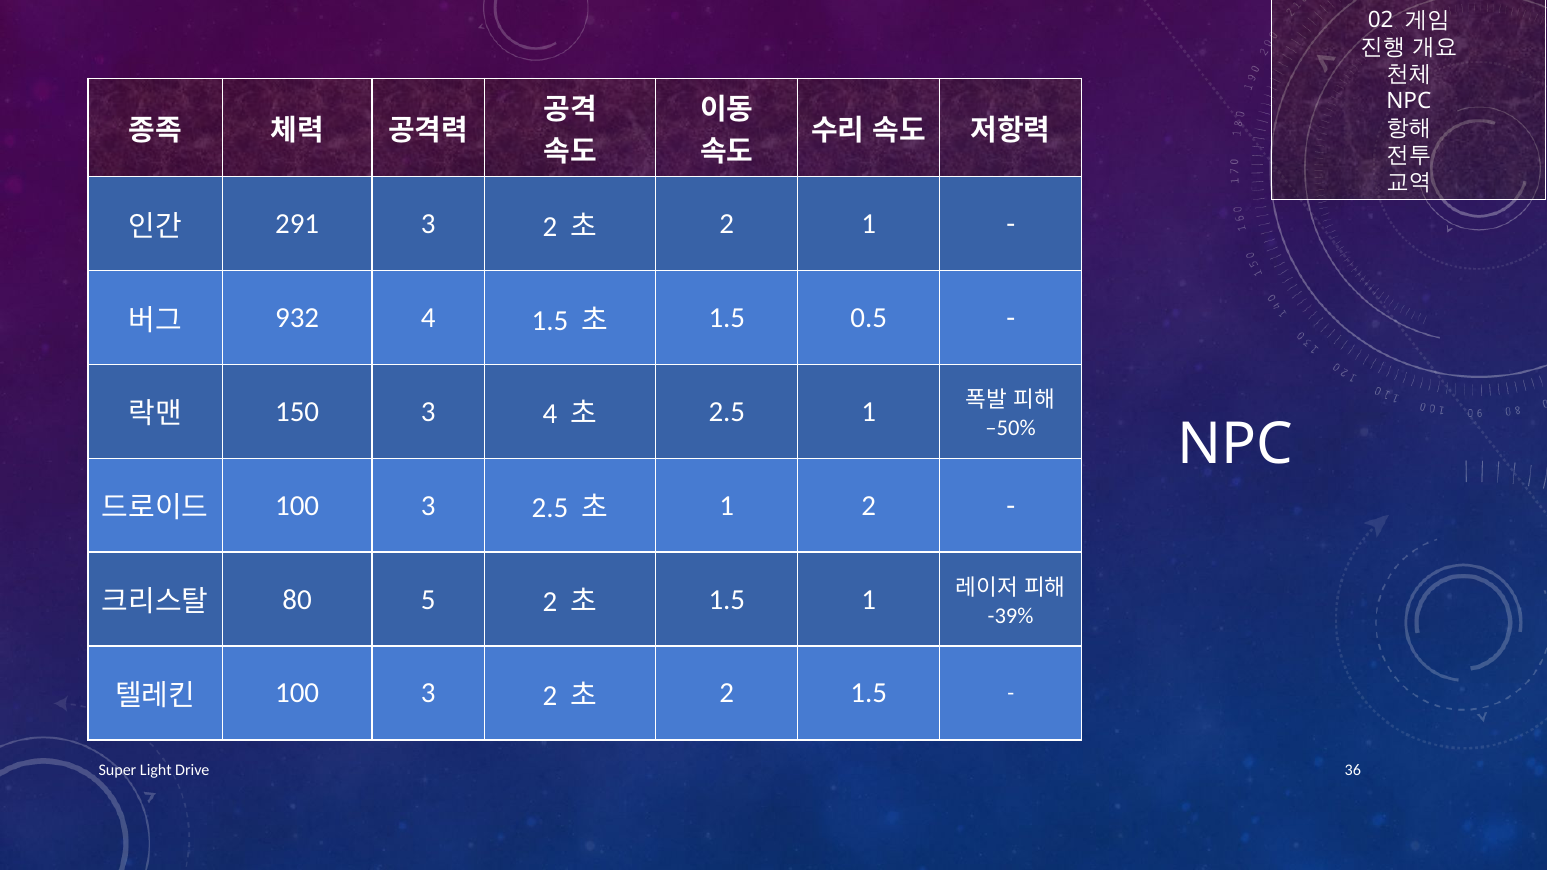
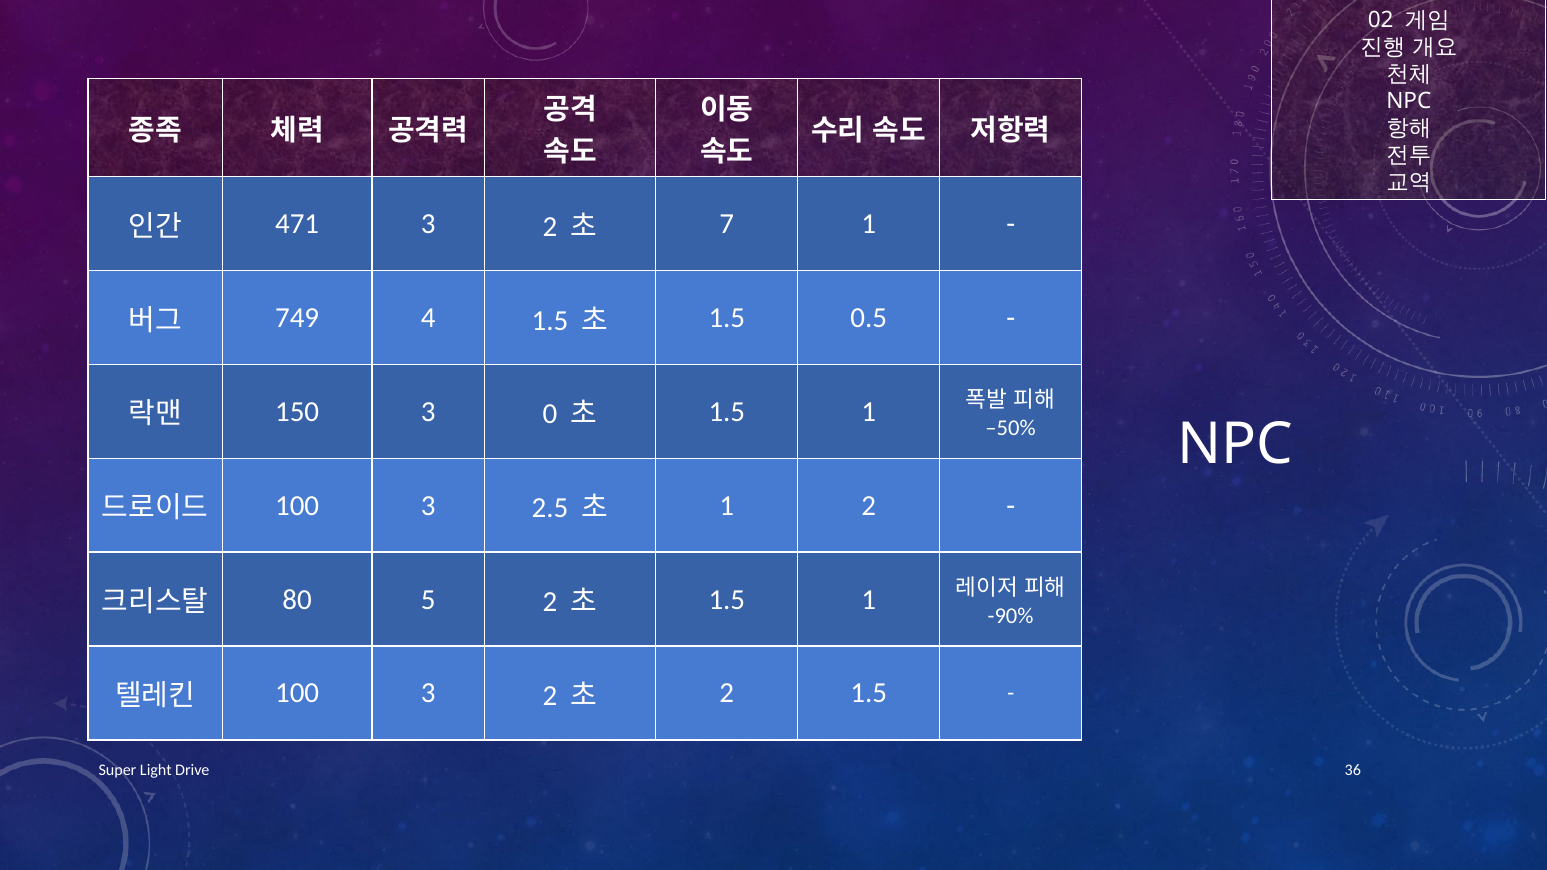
291: 291 -> 471 (297, 224)
2: 2 -> 7 (727, 224)
932: 932 -> 749 (297, 318)
3 4: 4 -> 0 (550, 414)
2.5: 2.5 -> 1.5 (727, 412)
-39%: -39% -> -90% (1011, 616)
